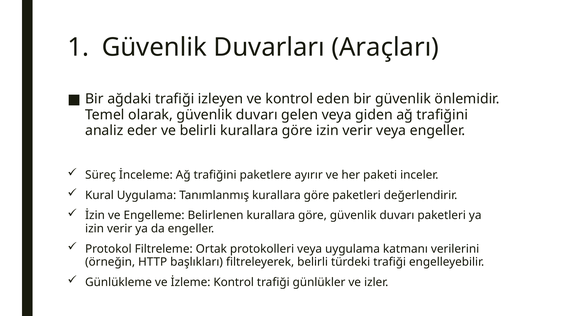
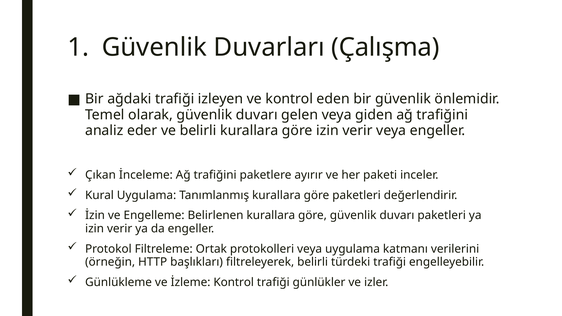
Araçları: Araçları -> Çalışma (385, 47)
Süreç: Süreç -> Çıkan (101, 175)
